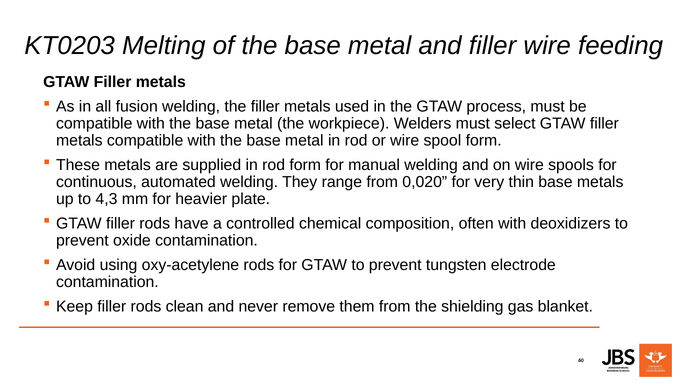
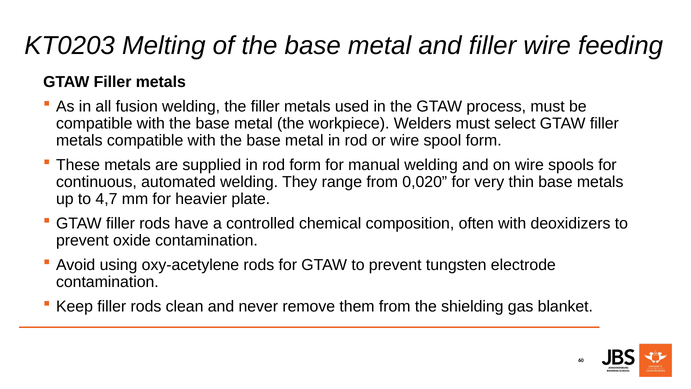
4,3: 4,3 -> 4,7 (106, 199)
